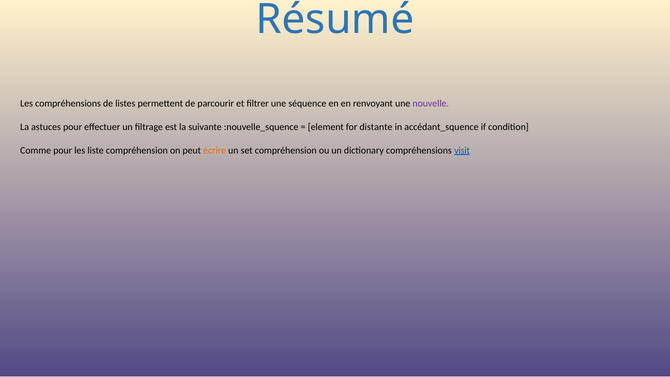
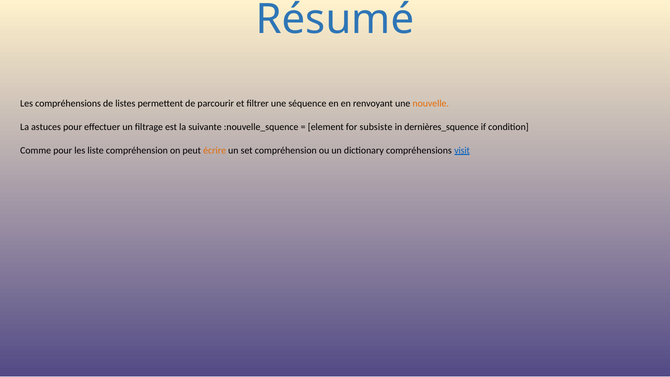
nouvelle colour: purple -> orange (431, 103)
distante: distante -> subsiste (376, 127)
accédant_squence: accédant_squence -> dernières_squence (441, 127)
